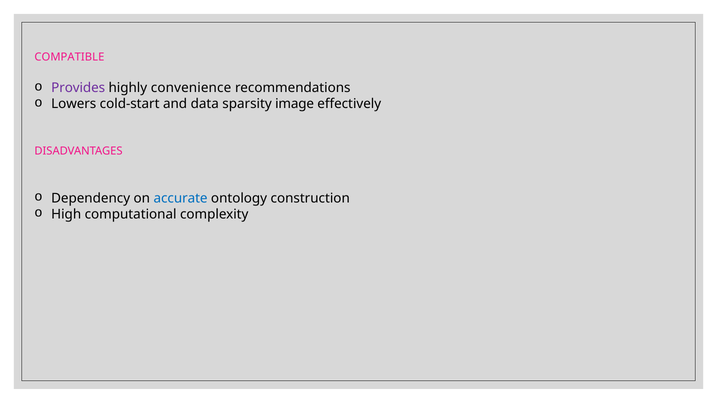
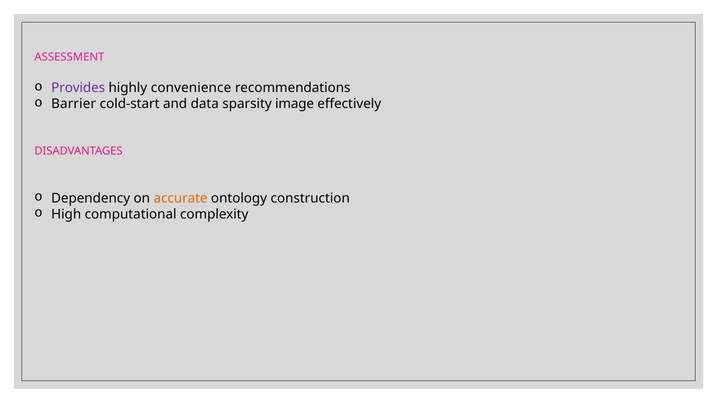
COMPATIBLE: COMPATIBLE -> ASSESSMENT (69, 57)
Lowers: Lowers -> Barrier (74, 104)
accurate colour: blue -> orange (181, 198)
